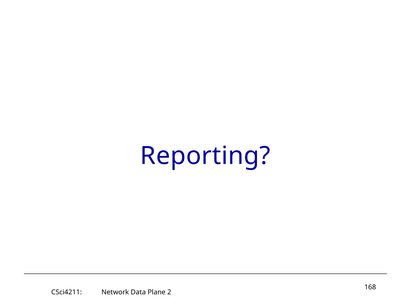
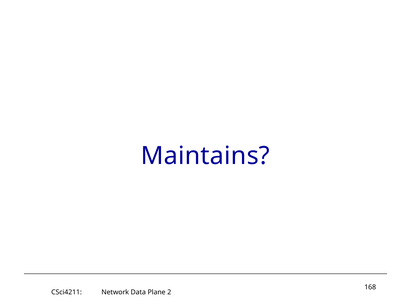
Reporting: Reporting -> Maintains (205, 156)
